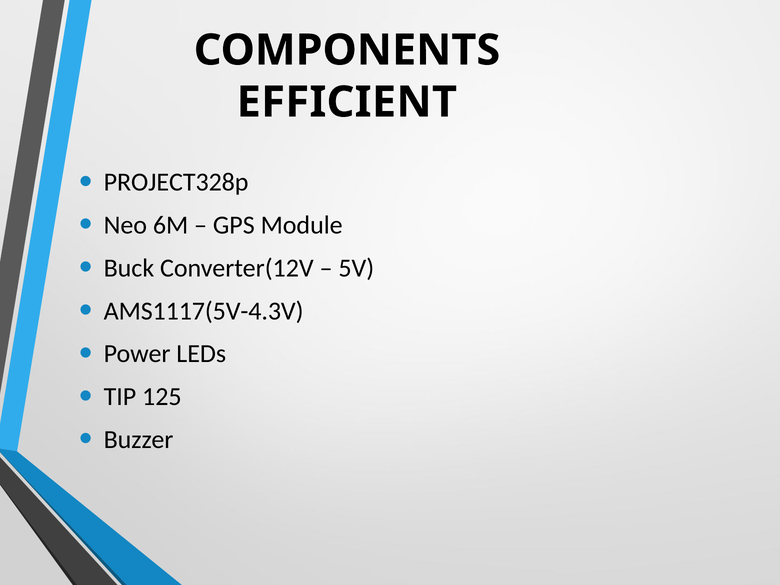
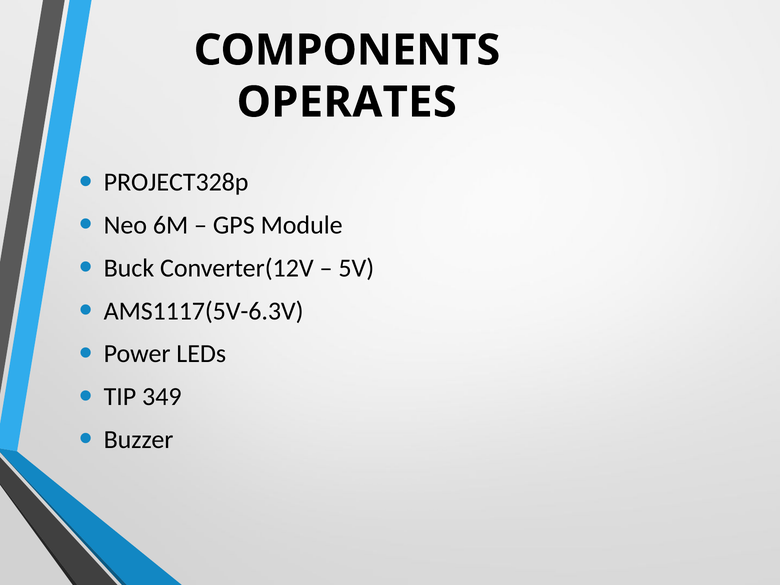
EFFICIENT: EFFICIENT -> OPERATES (347, 102)
AMS1117(5V-4.3V: AMS1117(5V-4.3V -> AMS1117(5V-6.3V (204, 311)
125: 125 -> 349 (162, 397)
